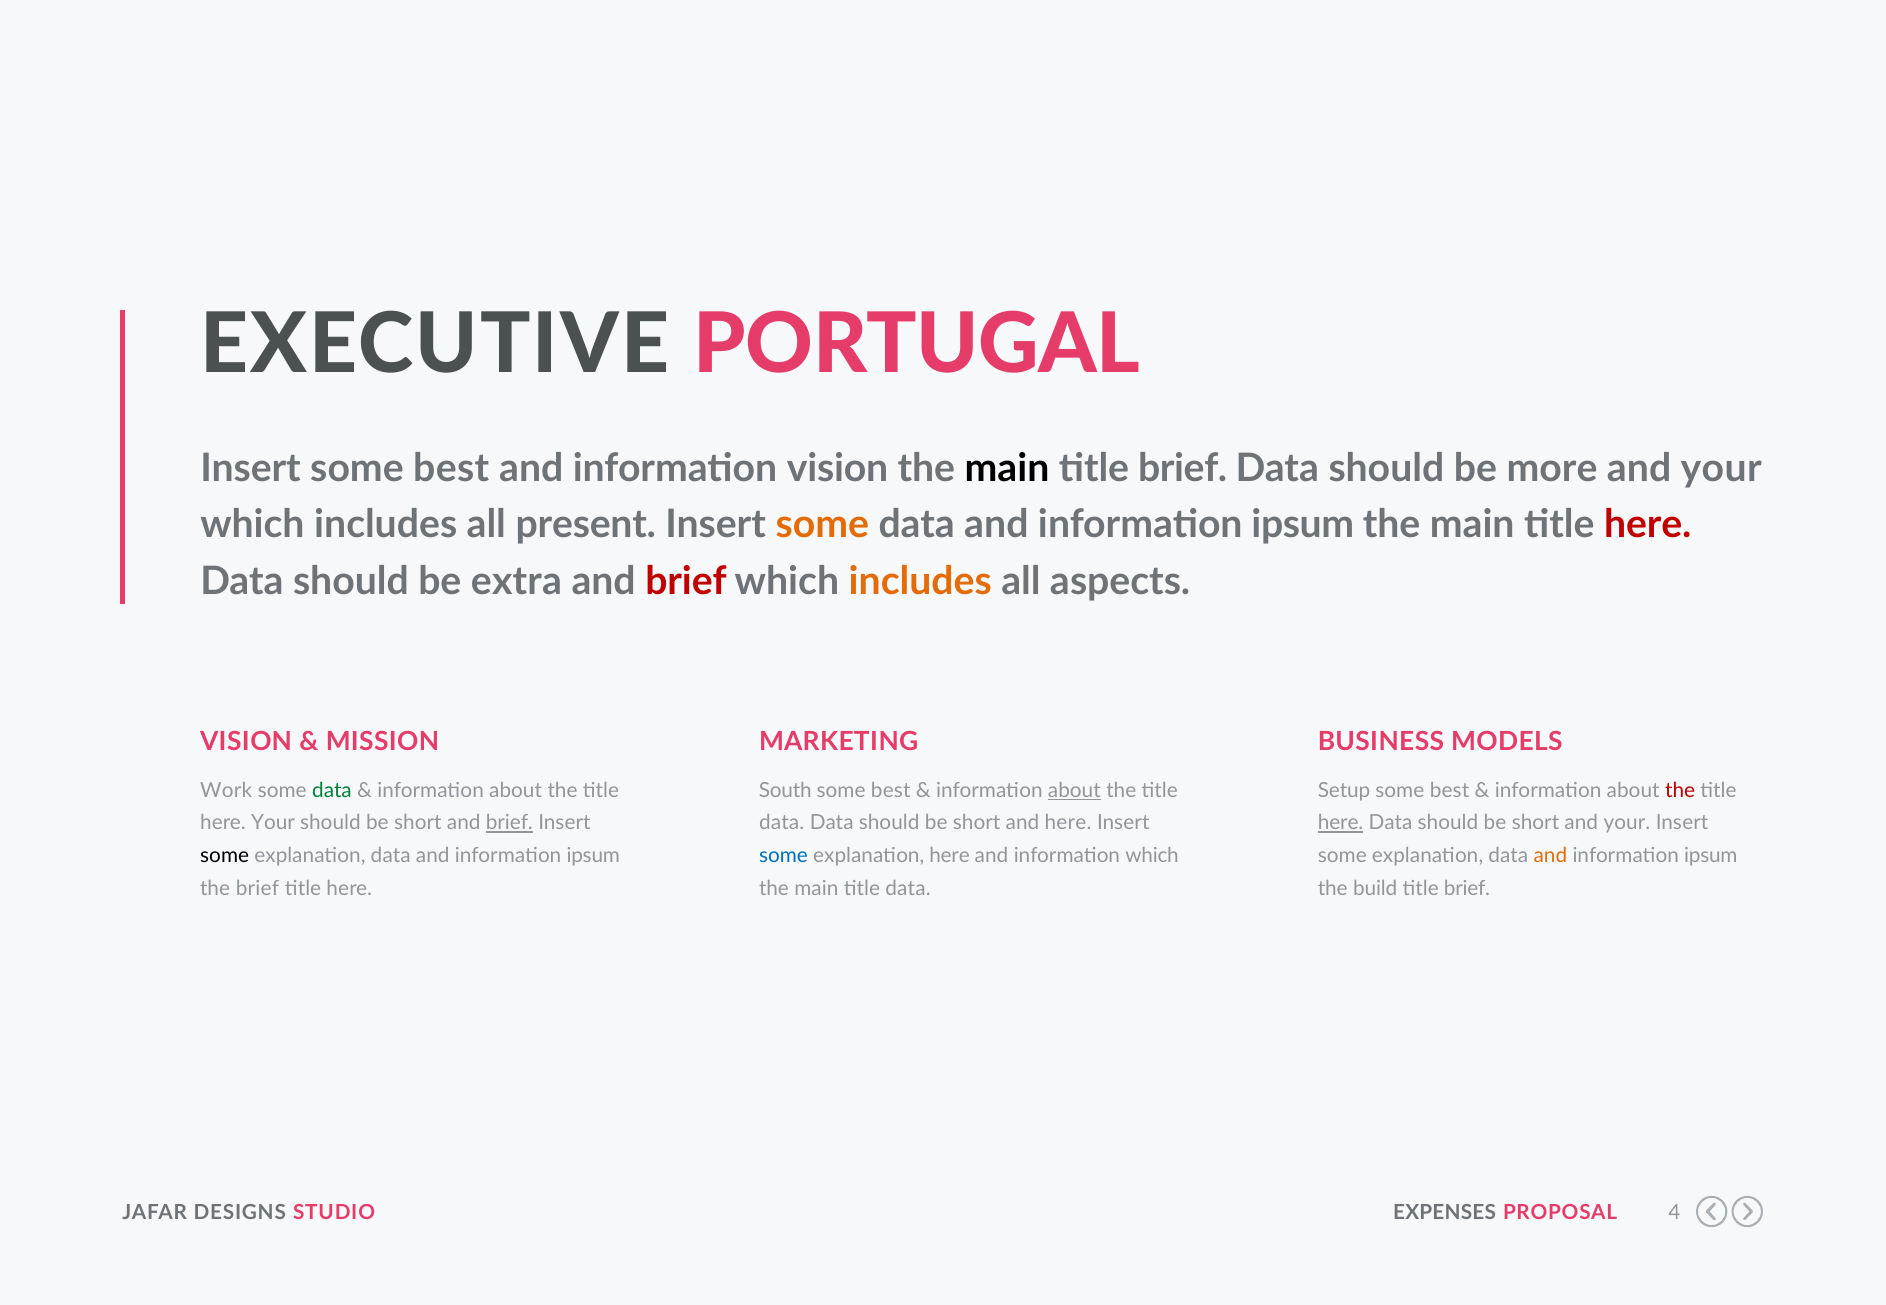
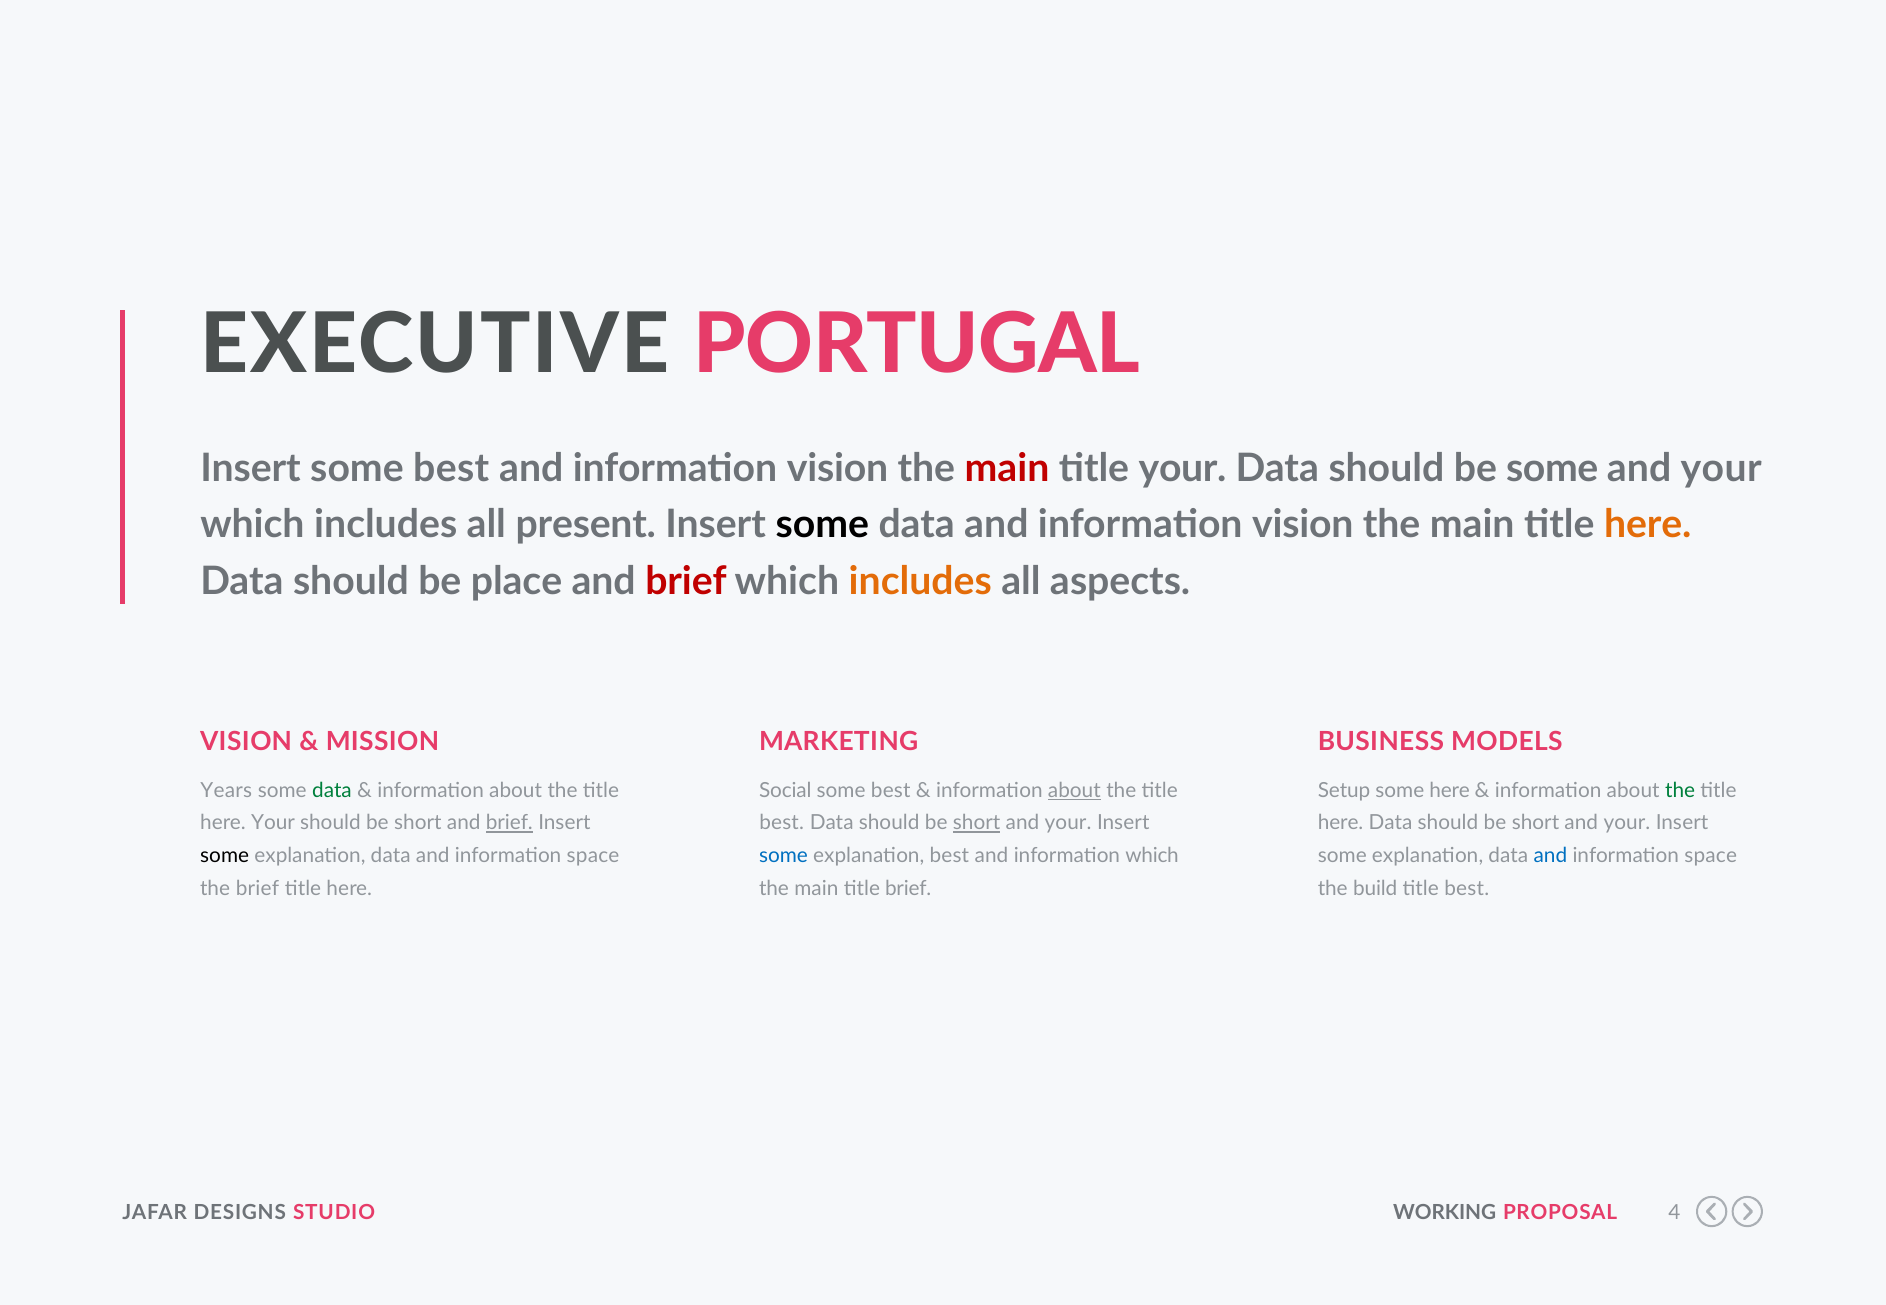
main colour: black -> red (1007, 469)
brief: brief -> your (1183, 469)
be more: more -> some (1552, 469)
some colour: orange -> black (822, 525)
ipsum: ipsum -> vision (1303, 525)
here colour: red -> orange (1648, 525)
extra: extra -> place (517, 582)
Work: Work -> Years (226, 791)
South: South -> Social (785, 791)
best: best -> here (1450, 791)
the colour: red -> green (1680, 791)
data: data -> best (782, 824)
short underline: none -> present (977, 824)
here: here -> your (1068, 824)
here underline: present -> none (1341, 824)
ipsum: ipsum -> space (593, 856)
explanation here: here -> best (949, 856)
and colour: orange -> blue (1550, 856)
ipsum: ipsum -> space (1711, 856)
main title data: data -> brief (908, 889)
brief: brief -> best (1467, 889)
EXPENSES: EXPENSES -> WORKING (1445, 1213)
